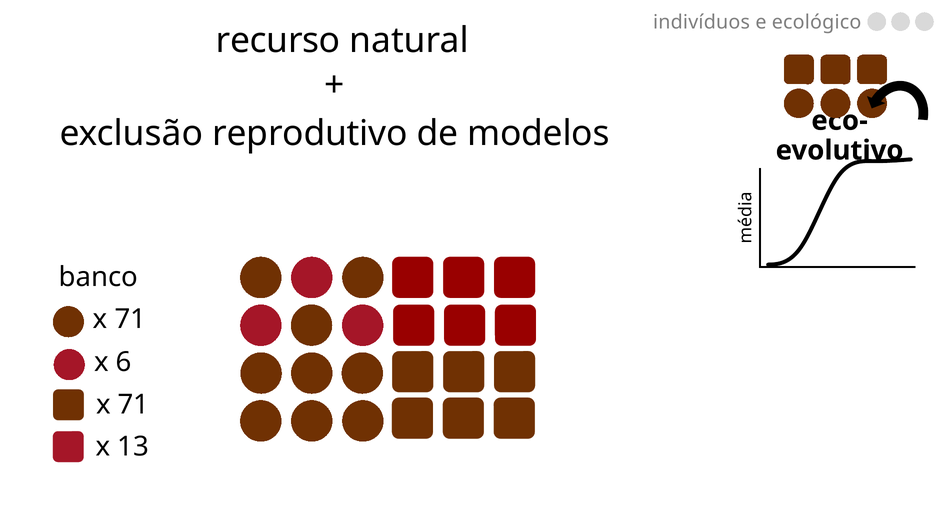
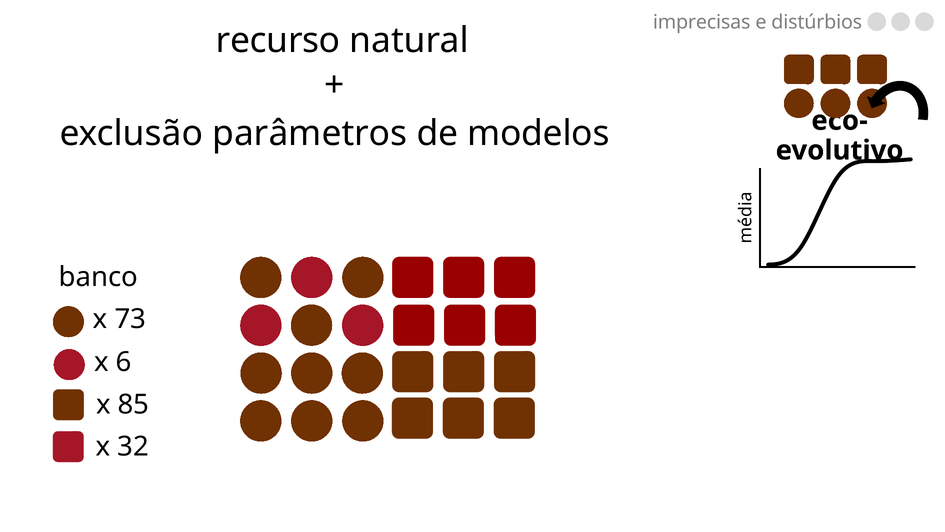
indivíduos: indivíduos -> imprecisas (702, 22)
ecológico: ecológico -> distúrbios (817, 22)
reprodutivo: reprodutivo -> parâmetros (310, 133)
71: 71 -> 73 (130, 319)
71: 71 -> 85 (133, 404)
13: 13 -> 32 (133, 446)
